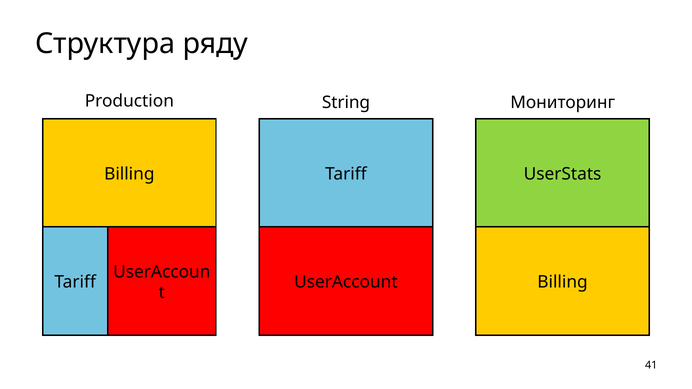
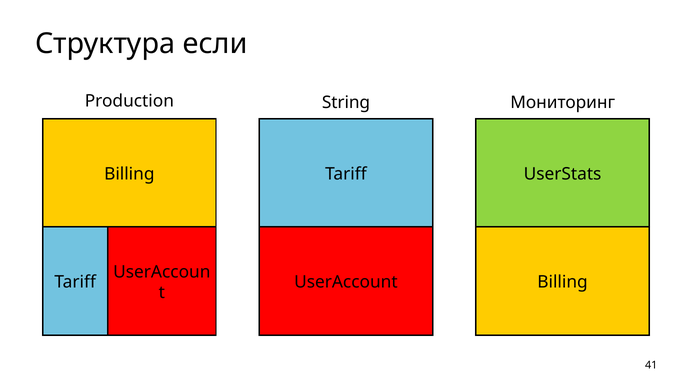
ряду: ряду -> если (215, 44)
